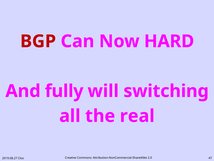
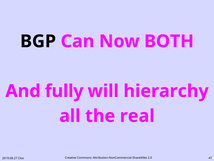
BGP colour: red -> black (38, 41)
HARD: HARD -> BOTH (169, 41)
switching: switching -> hierarchy (166, 91)
